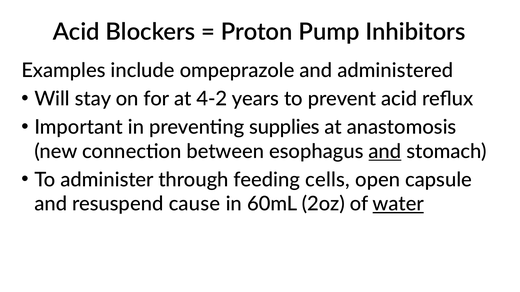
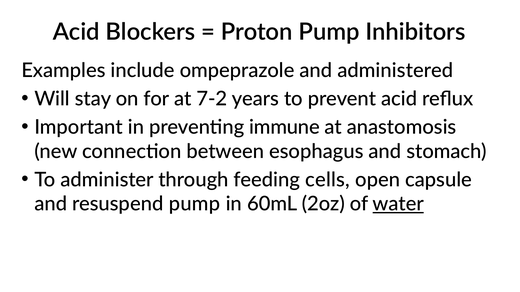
4-2: 4-2 -> 7-2 (212, 99)
supplies: supplies -> immune (284, 127)
and underline: present -> none (385, 152)
resuspend cause: cause -> pump (194, 204)
